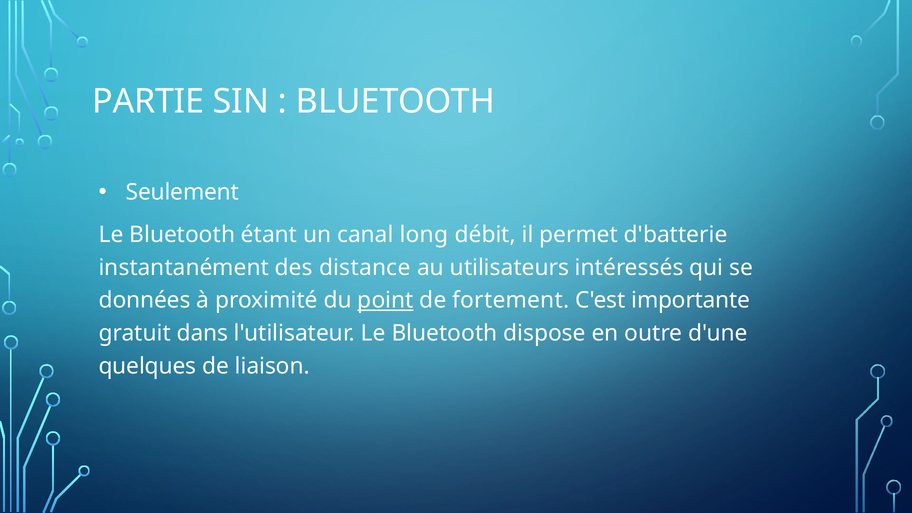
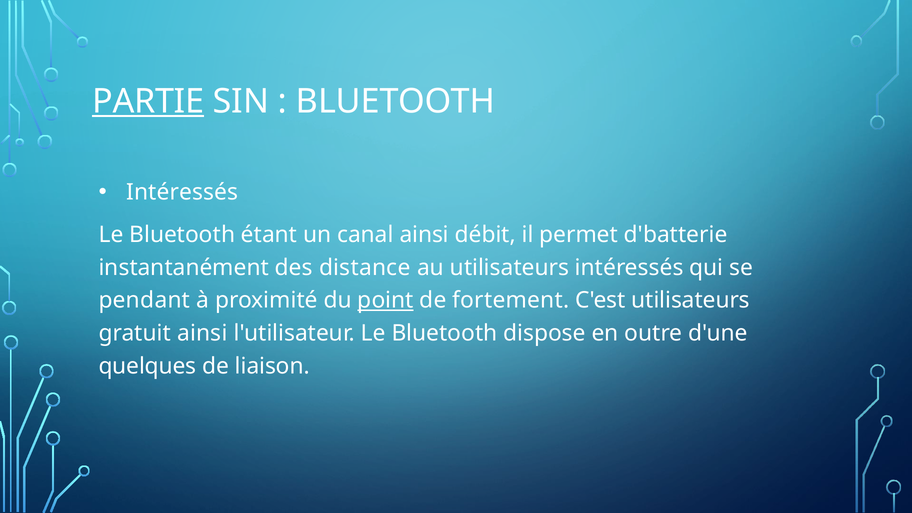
PARTIE underline: none -> present (148, 101)
Seulement: Seulement -> Intéressés (182, 192)
canal long: long -> ainsi (424, 235)
données: données -> pendant (144, 300)
C'est importante: importante -> utilisateurs (691, 300)
gratuit dans: dans -> ainsi (202, 333)
